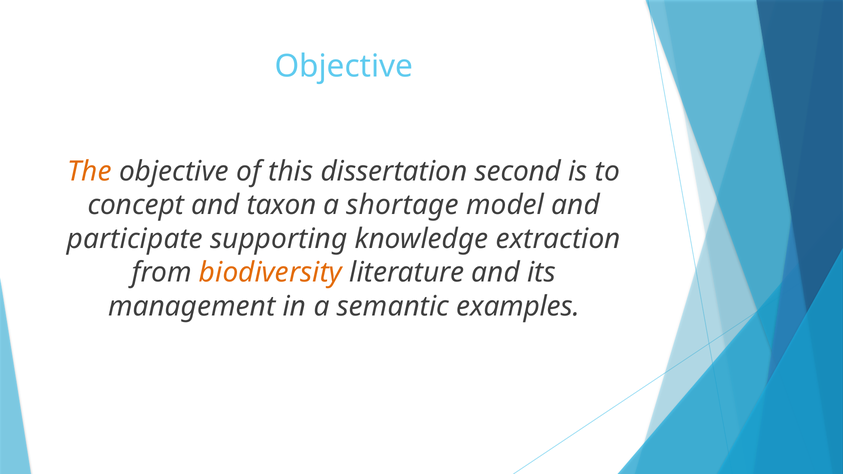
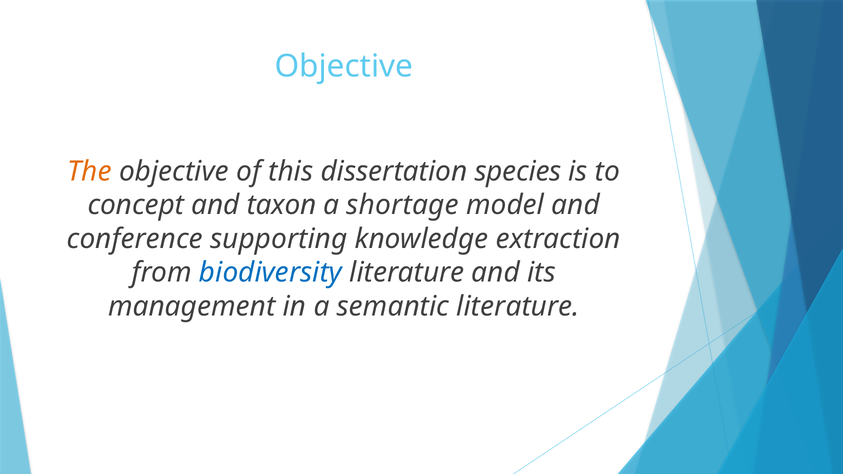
second: second -> species (518, 171)
participate: participate -> conference (135, 239)
biodiversity colour: orange -> blue (271, 273)
semantic examples: examples -> literature (518, 306)
